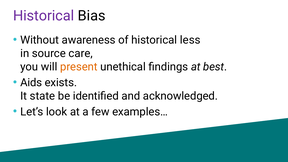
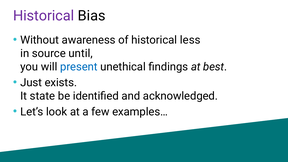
care: care -> until (81, 53)
present colour: orange -> blue (79, 67)
Aids: Aids -> Just (31, 83)
